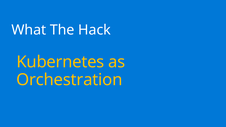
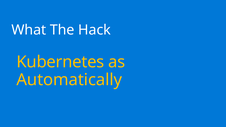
Orchestration: Orchestration -> Automatically (69, 80)
